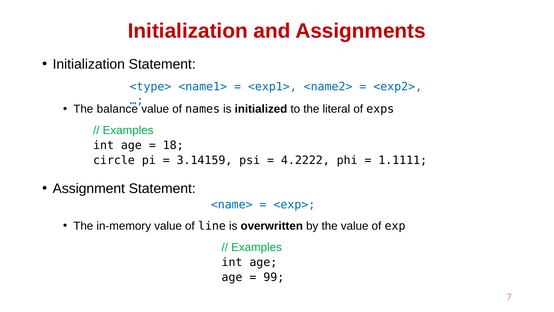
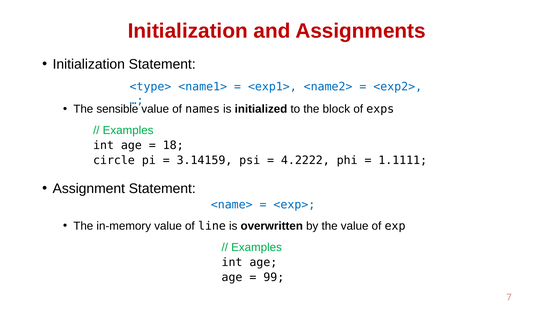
balance: balance -> sensible (117, 109)
literal: literal -> block (336, 109)
